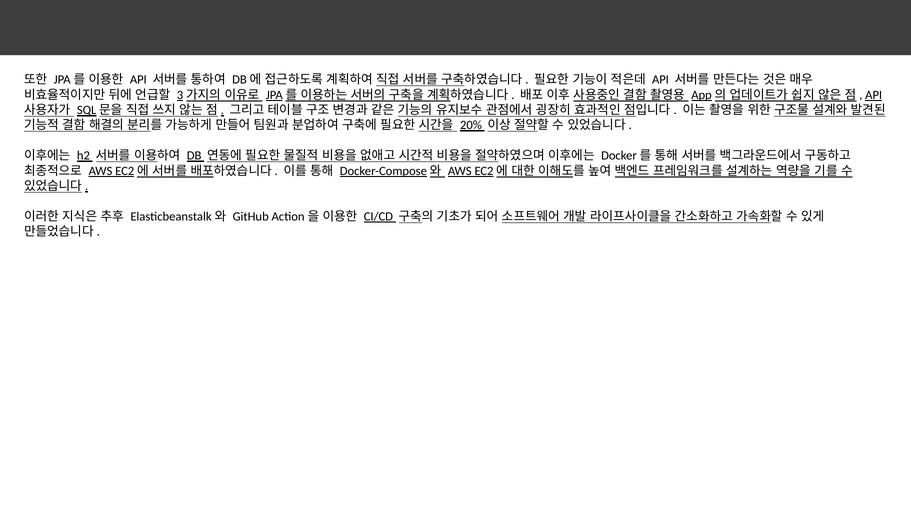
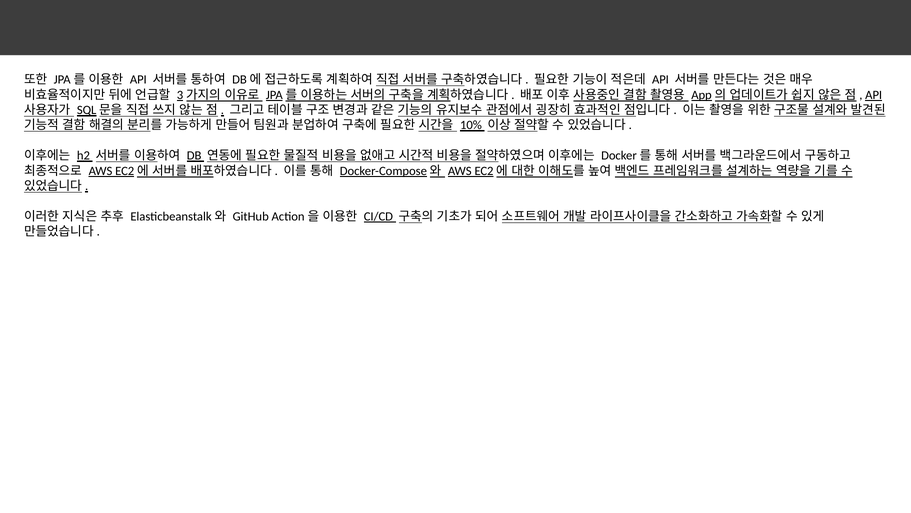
20%: 20% -> 10% (471, 125)
